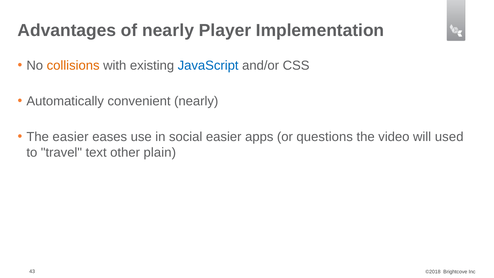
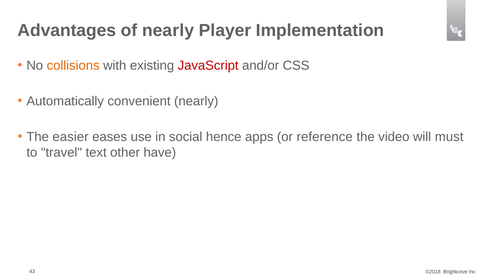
JavaScript colour: blue -> red (208, 65)
social easier: easier -> hence (224, 137)
questions: questions -> reference (325, 137)
used: used -> must (449, 137)
plain: plain -> have (160, 152)
